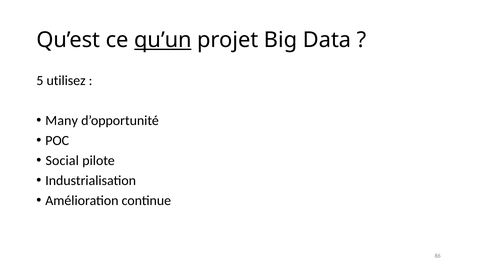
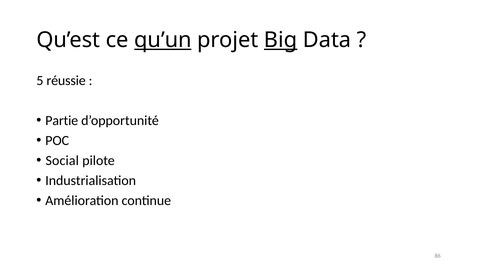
Big underline: none -> present (281, 40)
utilisez: utilisez -> réussie (66, 81)
Many: Many -> Partie (62, 121)
